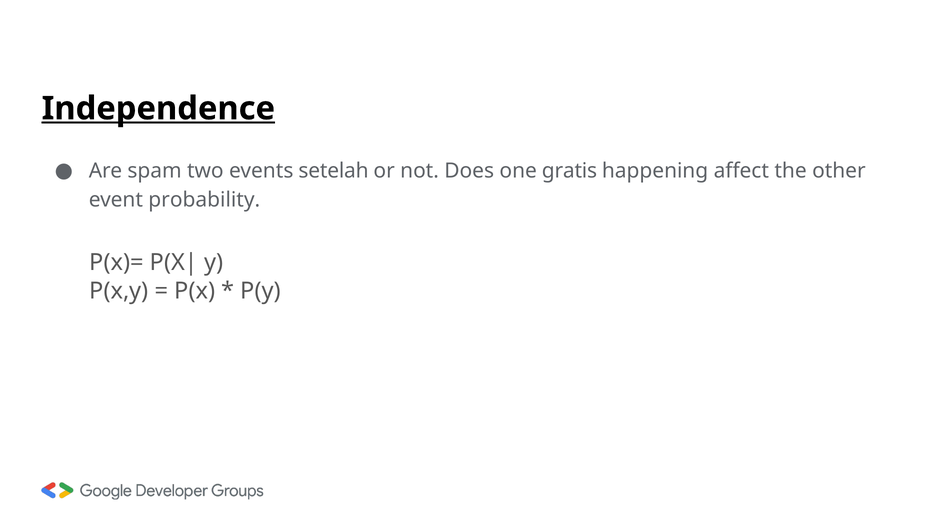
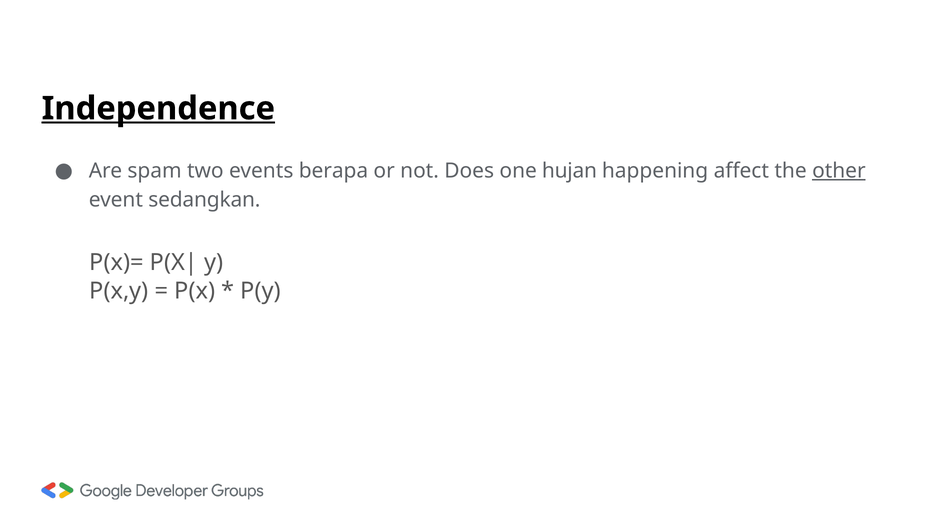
setelah: setelah -> berapa (333, 171)
gratis: gratis -> hujan (569, 171)
other underline: none -> present (839, 171)
probability: probability -> sedangkan (204, 200)
